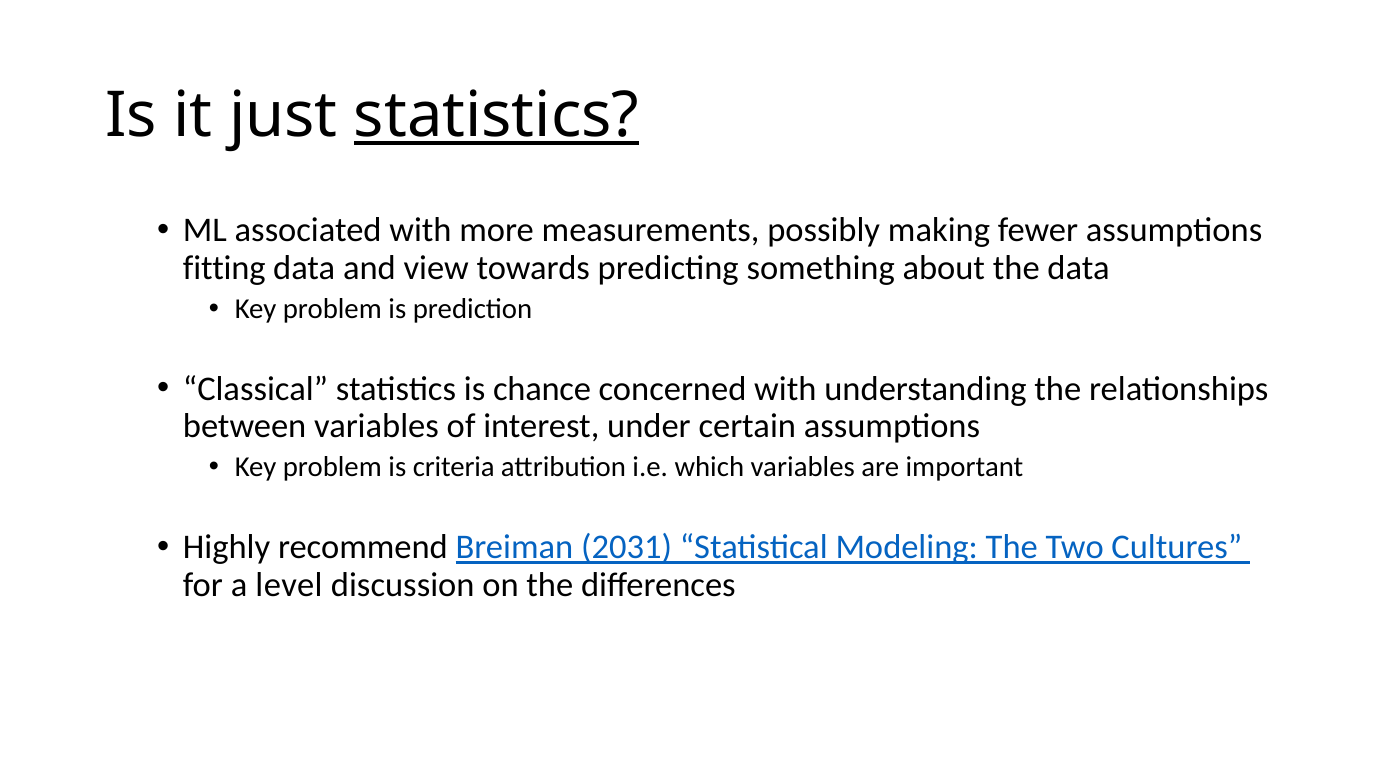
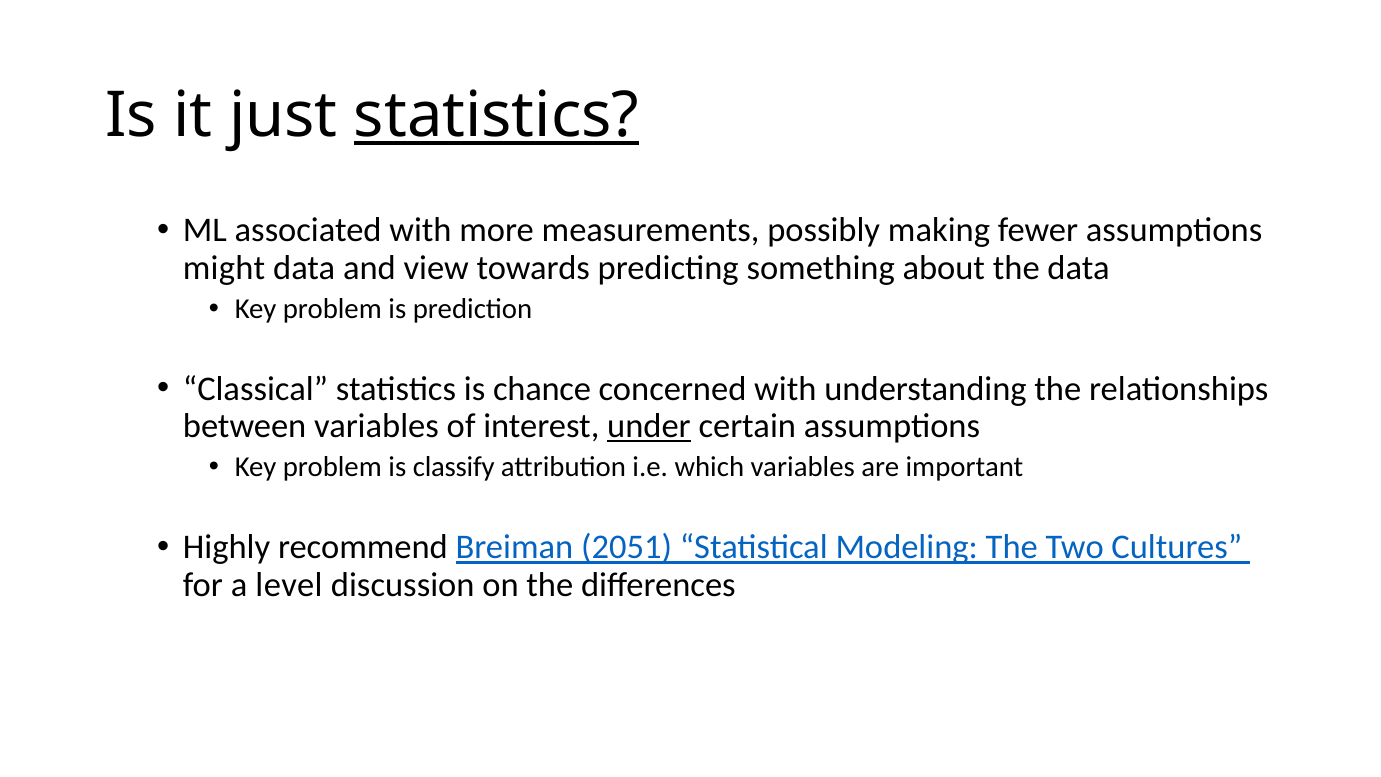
fitting: fitting -> might (224, 268)
under underline: none -> present (649, 426)
criteria: criteria -> classify (454, 467)
2031: 2031 -> 2051 (627, 547)
